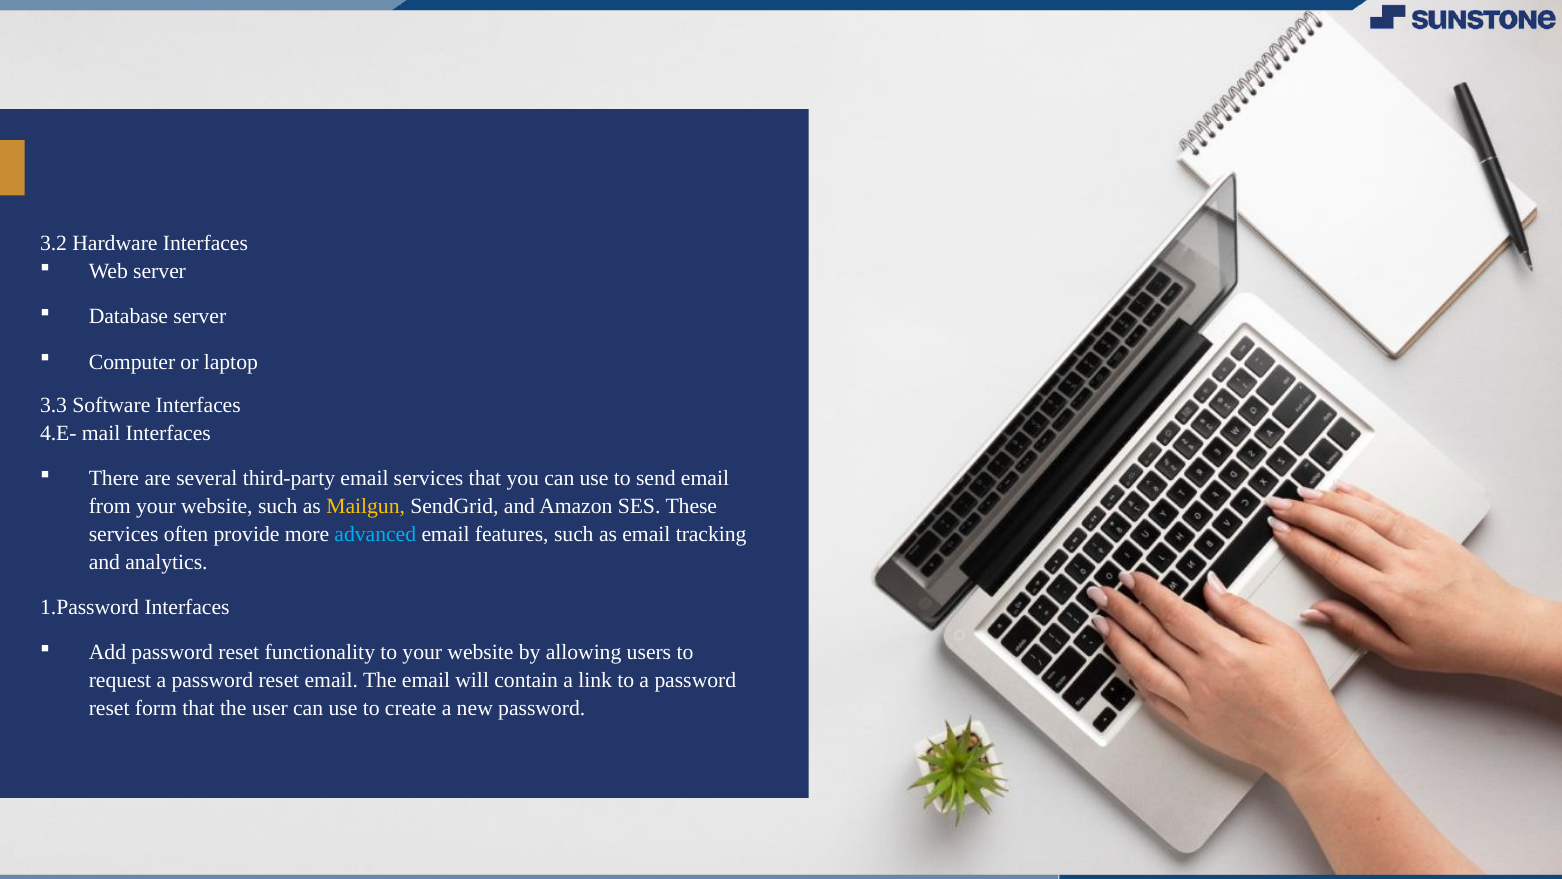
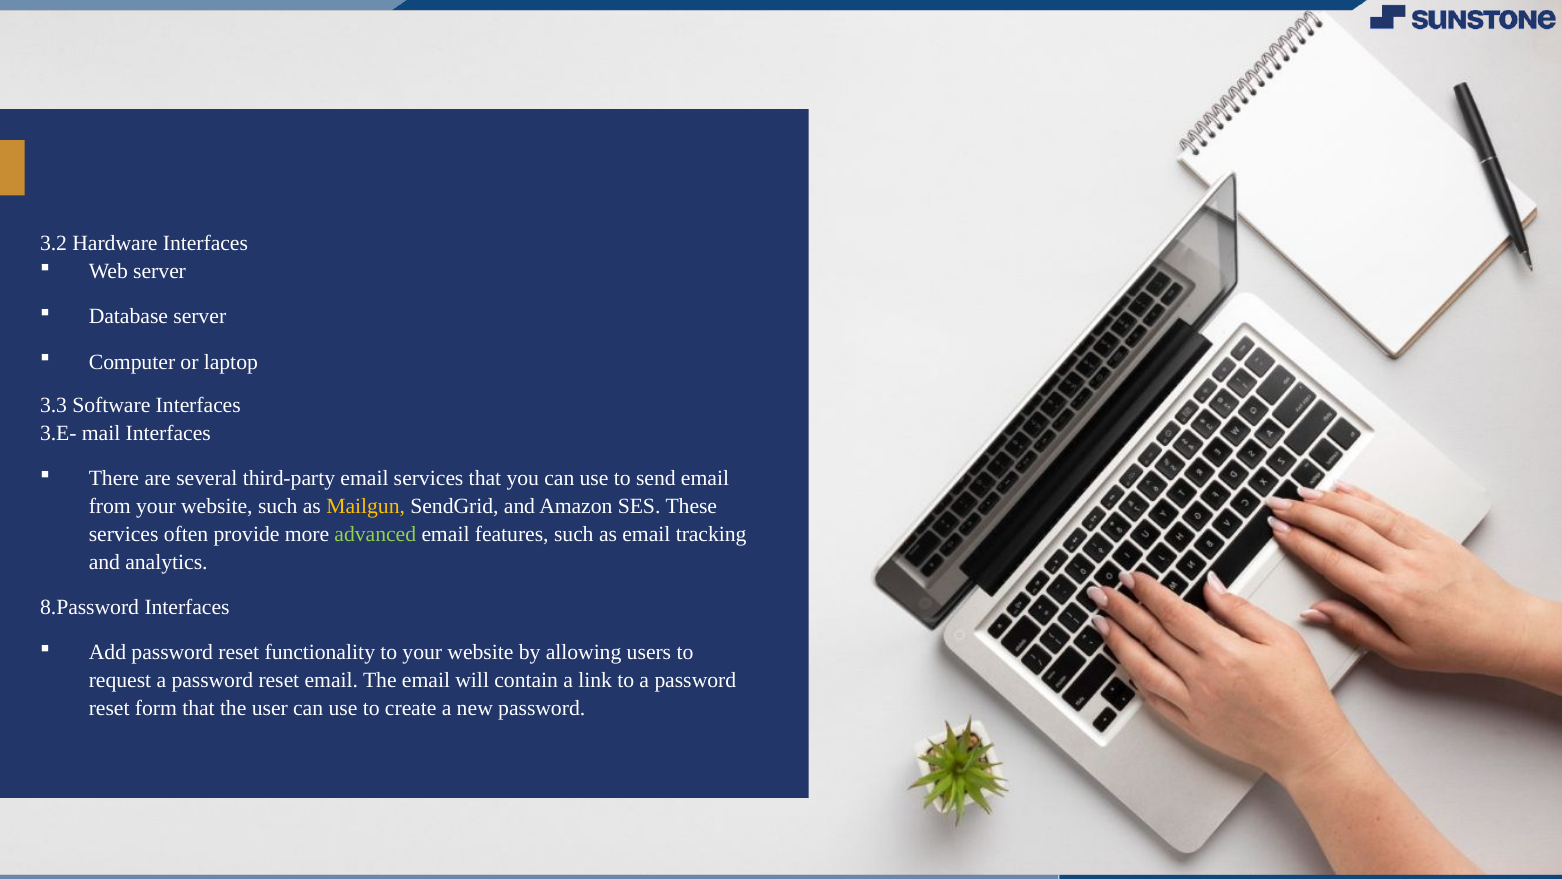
4.E-: 4.E- -> 3.E- (58, 433)
advanced colour: light blue -> light green (375, 534)
1.Password: 1.Password -> 8.Password (90, 607)
